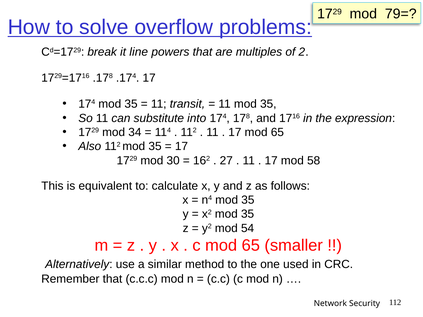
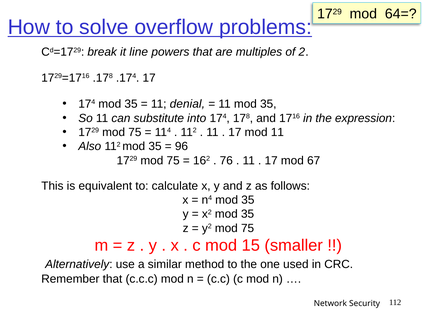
79=: 79= -> 64= (401, 14)
transit: transit -> denial (187, 104)
34: 34 -> 75 (135, 132)
17 mod 65: 65 -> 11 (277, 132)
17: 17 -> 96 (181, 147)
30: 30 -> 75 (173, 161)
27: 27 -> 76 (226, 161)
58: 58 -> 67 (314, 161)
y2 mod 54: 54 -> 75 (248, 228)
c mod 65: 65 -> 15 (251, 246)
